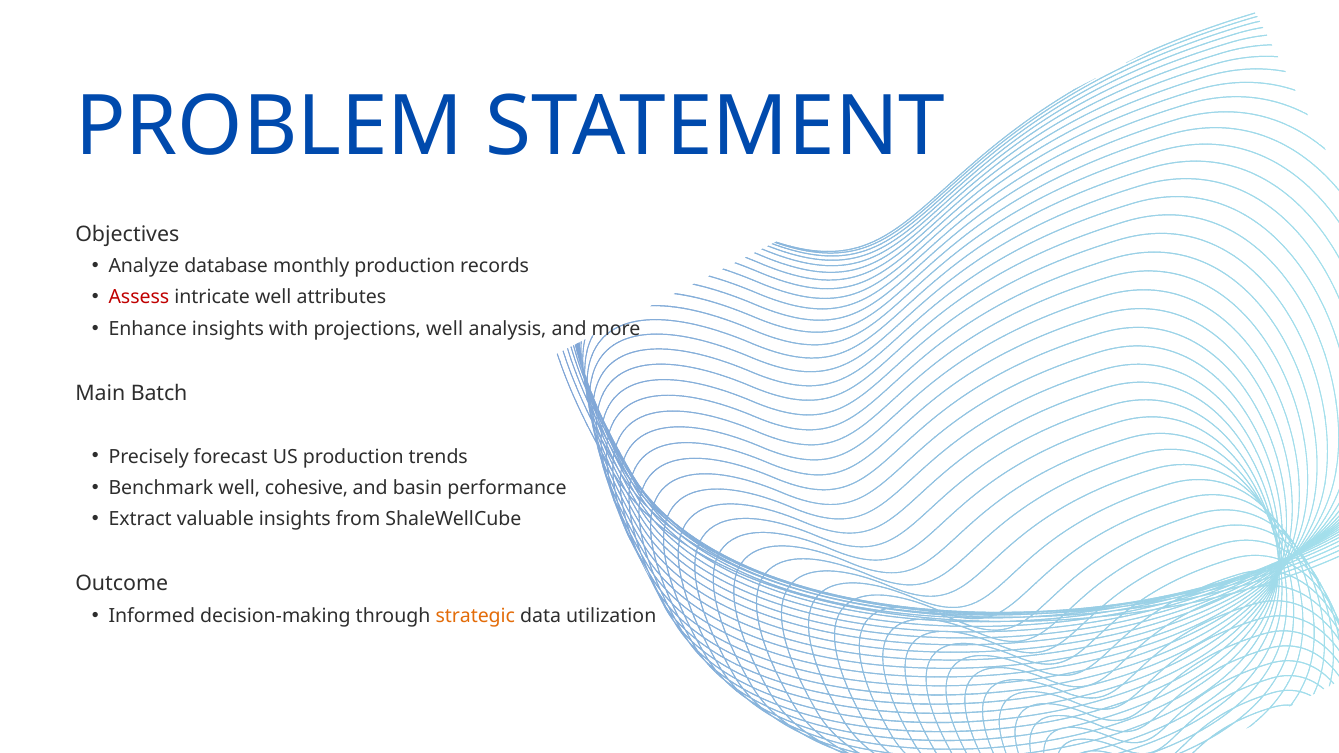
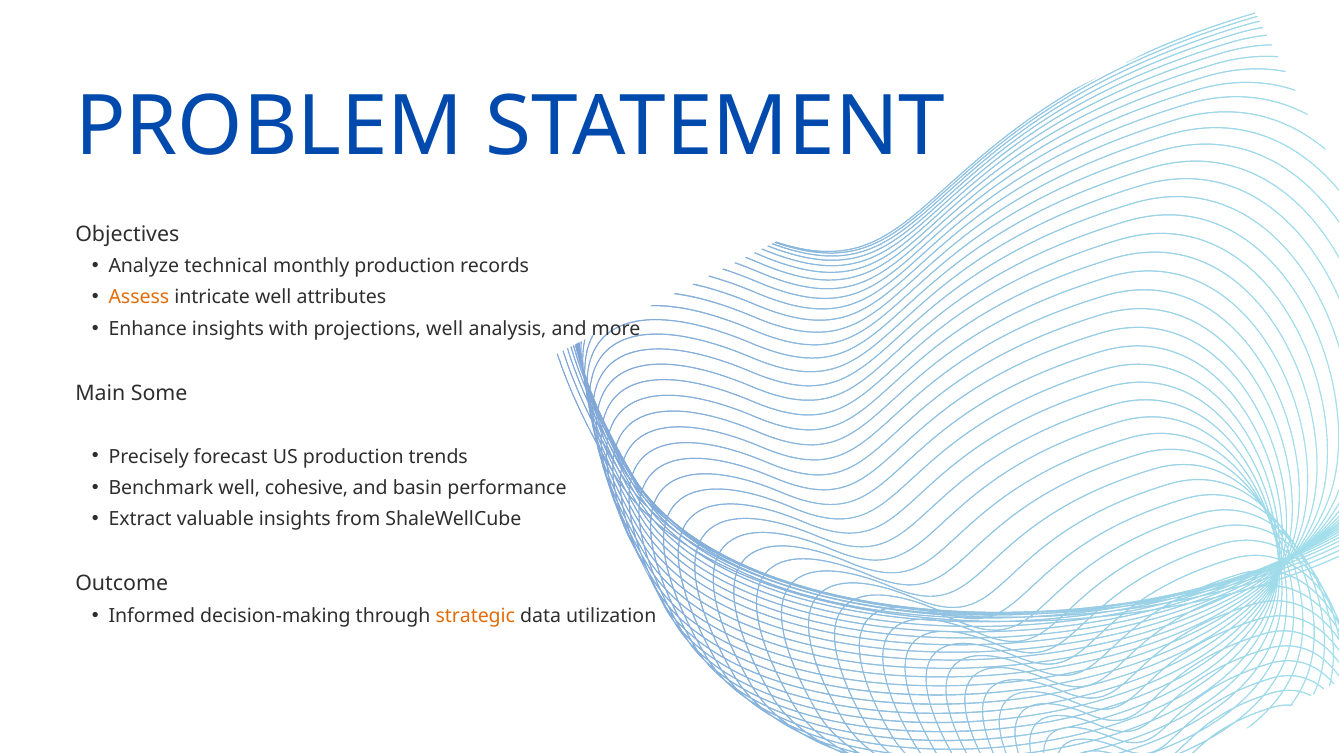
database: database -> technical (226, 266)
Assess colour: red -> orange (139, 298)
Batch: Batch -> Some (159, 393)
